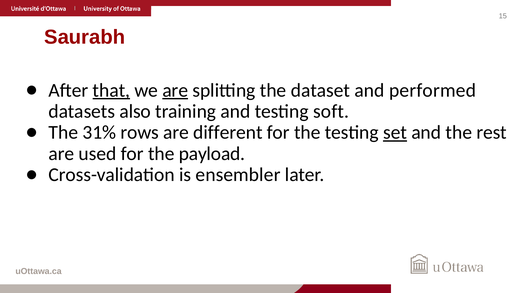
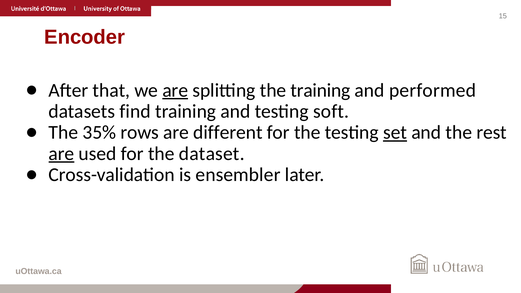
Saurabh: Saurabh -> Encoder (85, 37)
that underline: present -> none (111, 90)
the dataset: dataset -> training (321, 90)
also: also -> find (135, 111)
31%: 31% -> 35% (99, 133)
are underline: none -> present (61, 154)
payload: payload -> dataset (212, 154)
